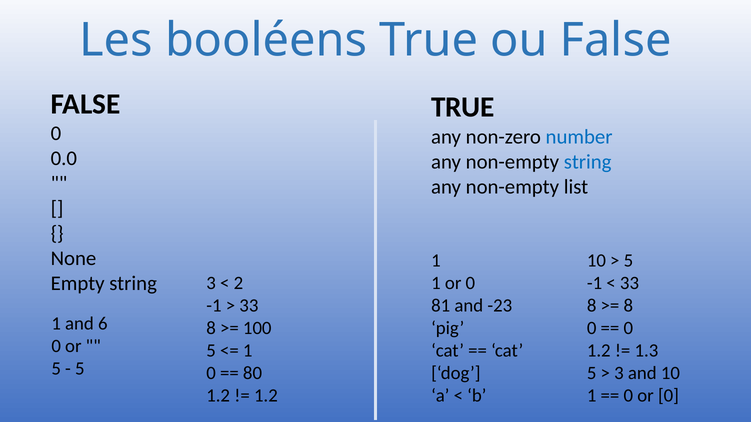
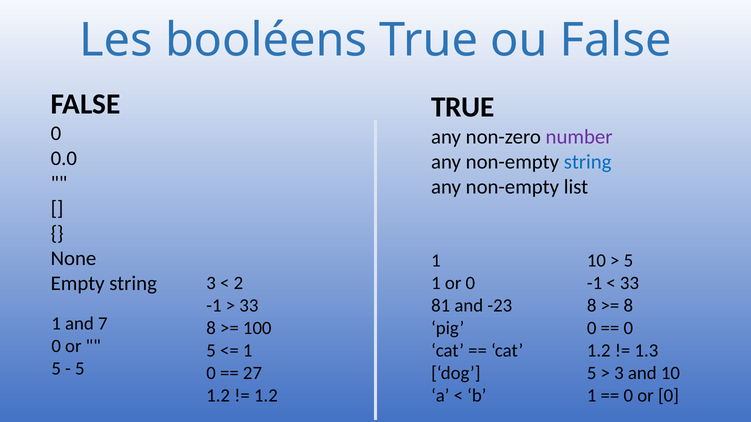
number colour: blue -> purple (579, 137)
6: 6 -> 7 (103, 324)
80: 80 -> 27 (253, 374)
